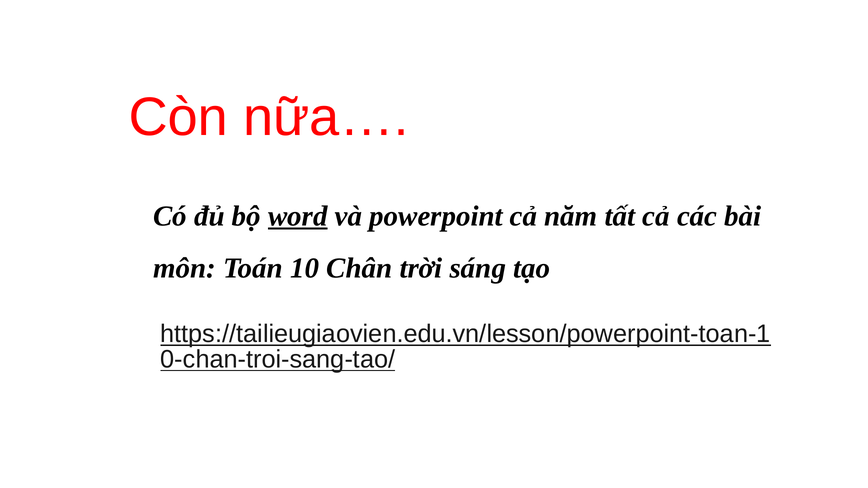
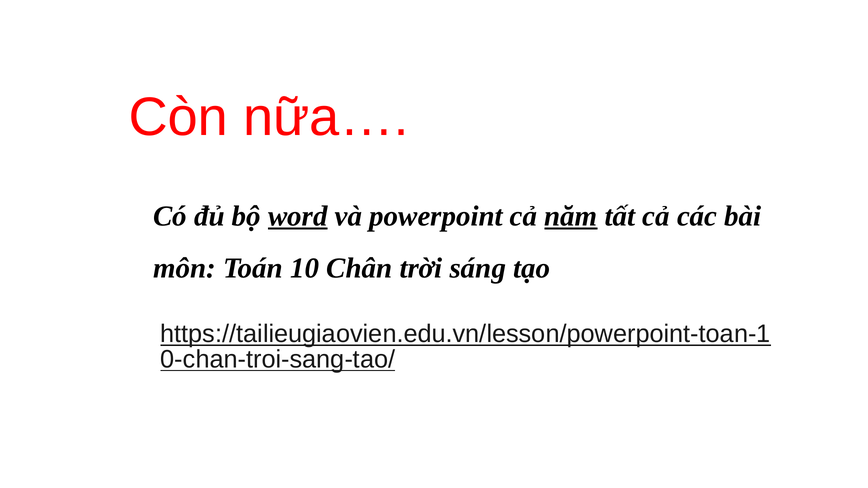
năm underline: none -> present (571, 216)
